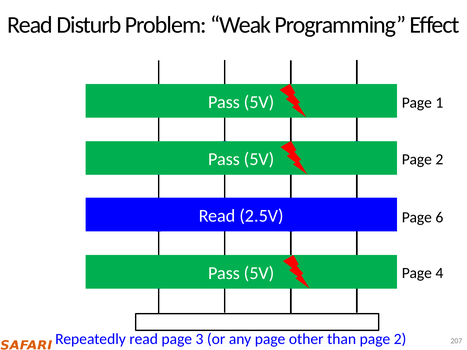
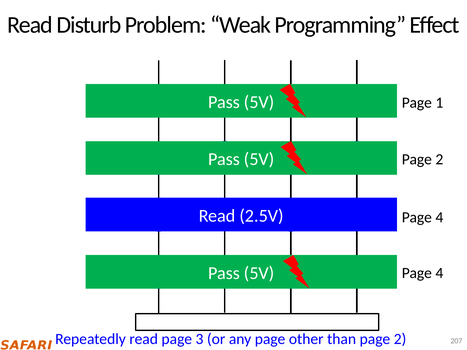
6: 6 -> 4 (439, 218)
